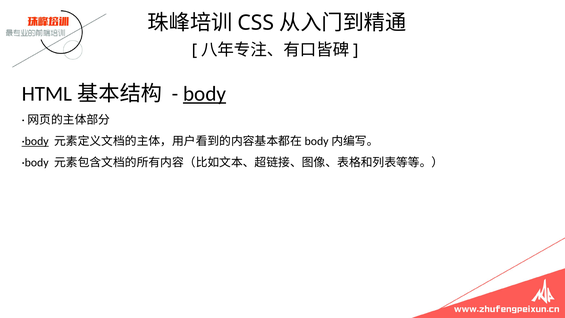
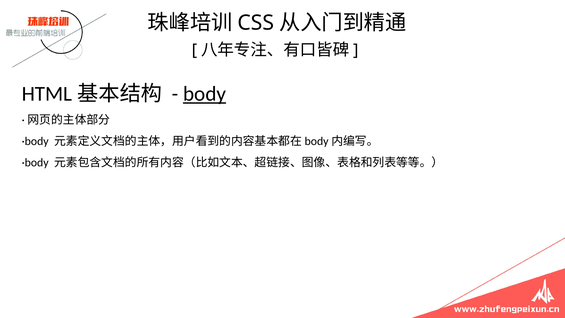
·body underline: present -> none (35, 141)
